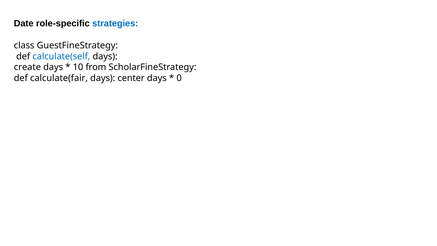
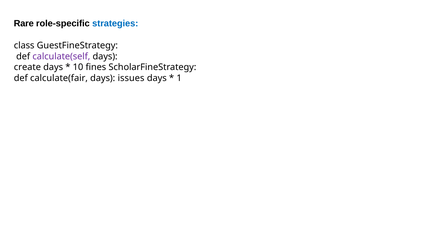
Date: Date -> Rare (24, 24)
calculate(self colour: blue -> purple (61, 56)
from: from -> fines (96, 67)
center: center -> issues (131, 78)
0: 0 -> 1 (179, 78)
